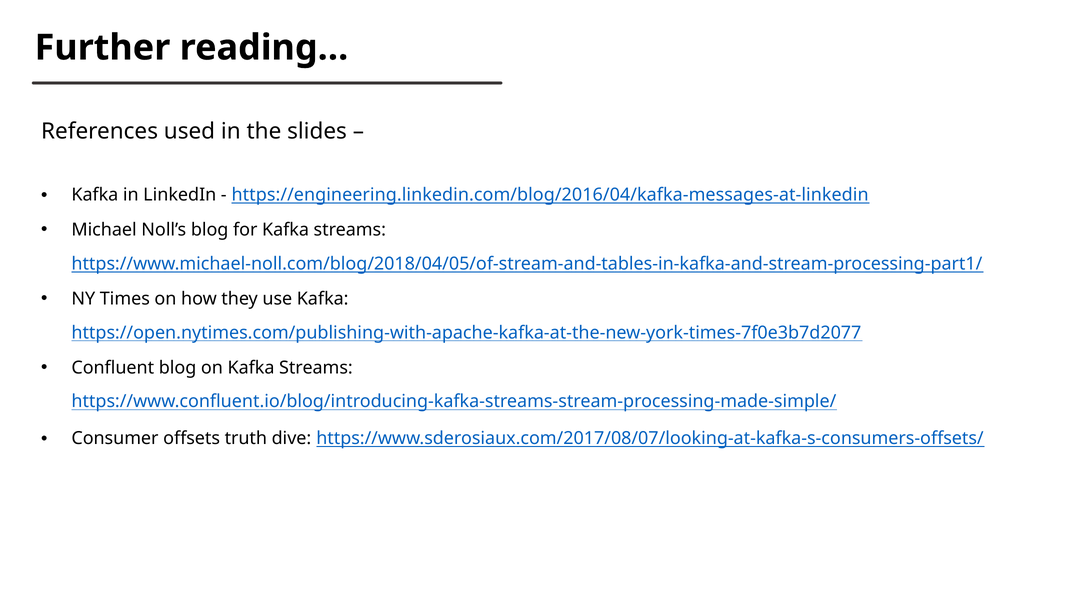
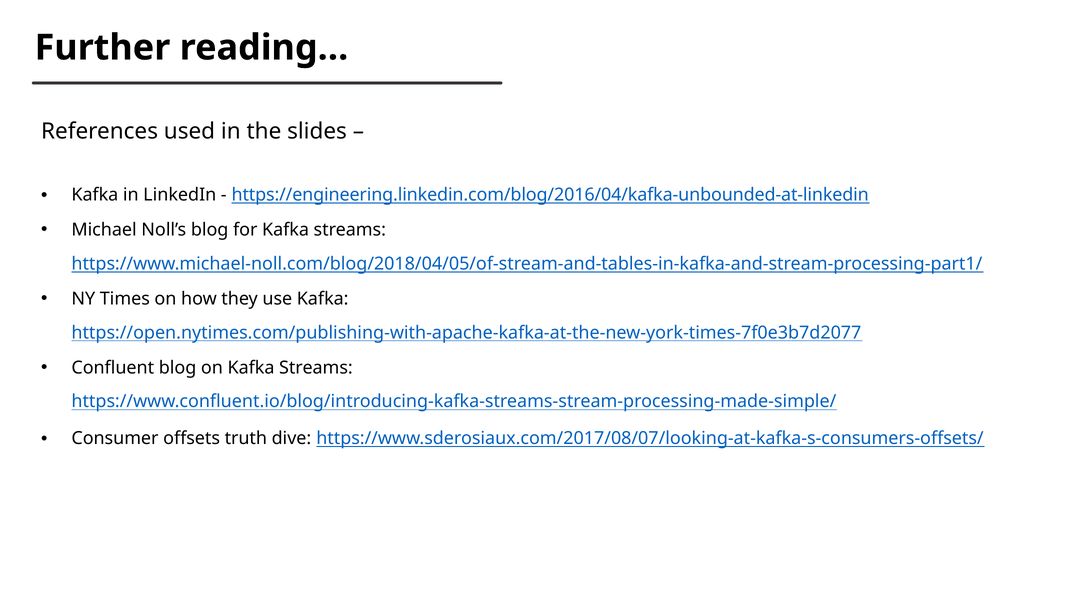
https://engineering.linkedin.com/blog/2016/04/kafka-messages-at-linkedin: https://engineering.linkedin.com/blog/2016/04/kafka-messages-at-linkedin -> https://engineering.linkedin.com/blog/2016/04/kafka-unbounded-at-linkedin (550, 195)
